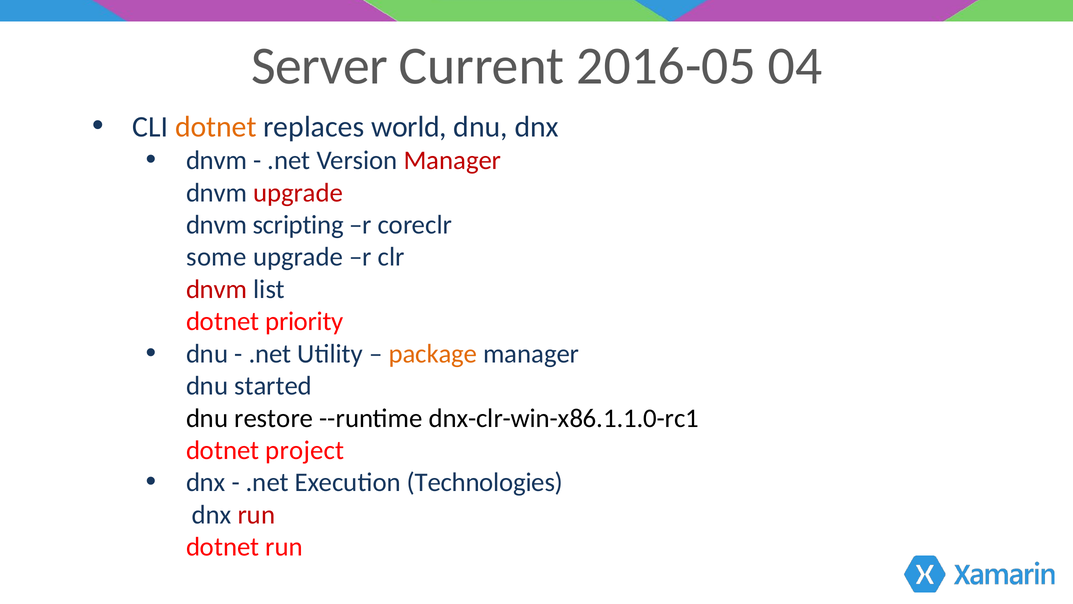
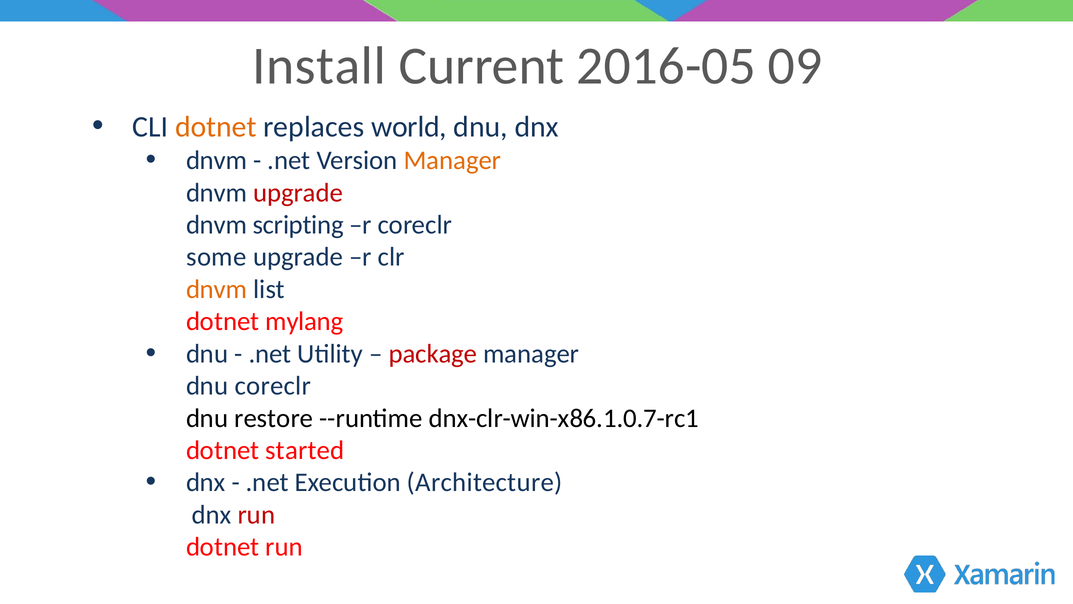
Server: Server -> Install (319, 66)
04: 04 -> 09 (795, 66)
Manager colour: red -> orange (452, 160)
dnvm colour: red -> orange (217, 289)
priority: priority -> mylang (304, 321)
package colour: orange -> red (433, 353)
dnu started: started -> coreclr (273, 386)
dnx-clr-win-x86.1.1.0-rc1: dnx-clr-win-x86.1.1.0-rc1 -> dnx-clr-win-x86.1.0.7-rc1 (564, 418)
project: project -> started (305, 450)
Technologies: Technologies -> Architecture (485, 482)
